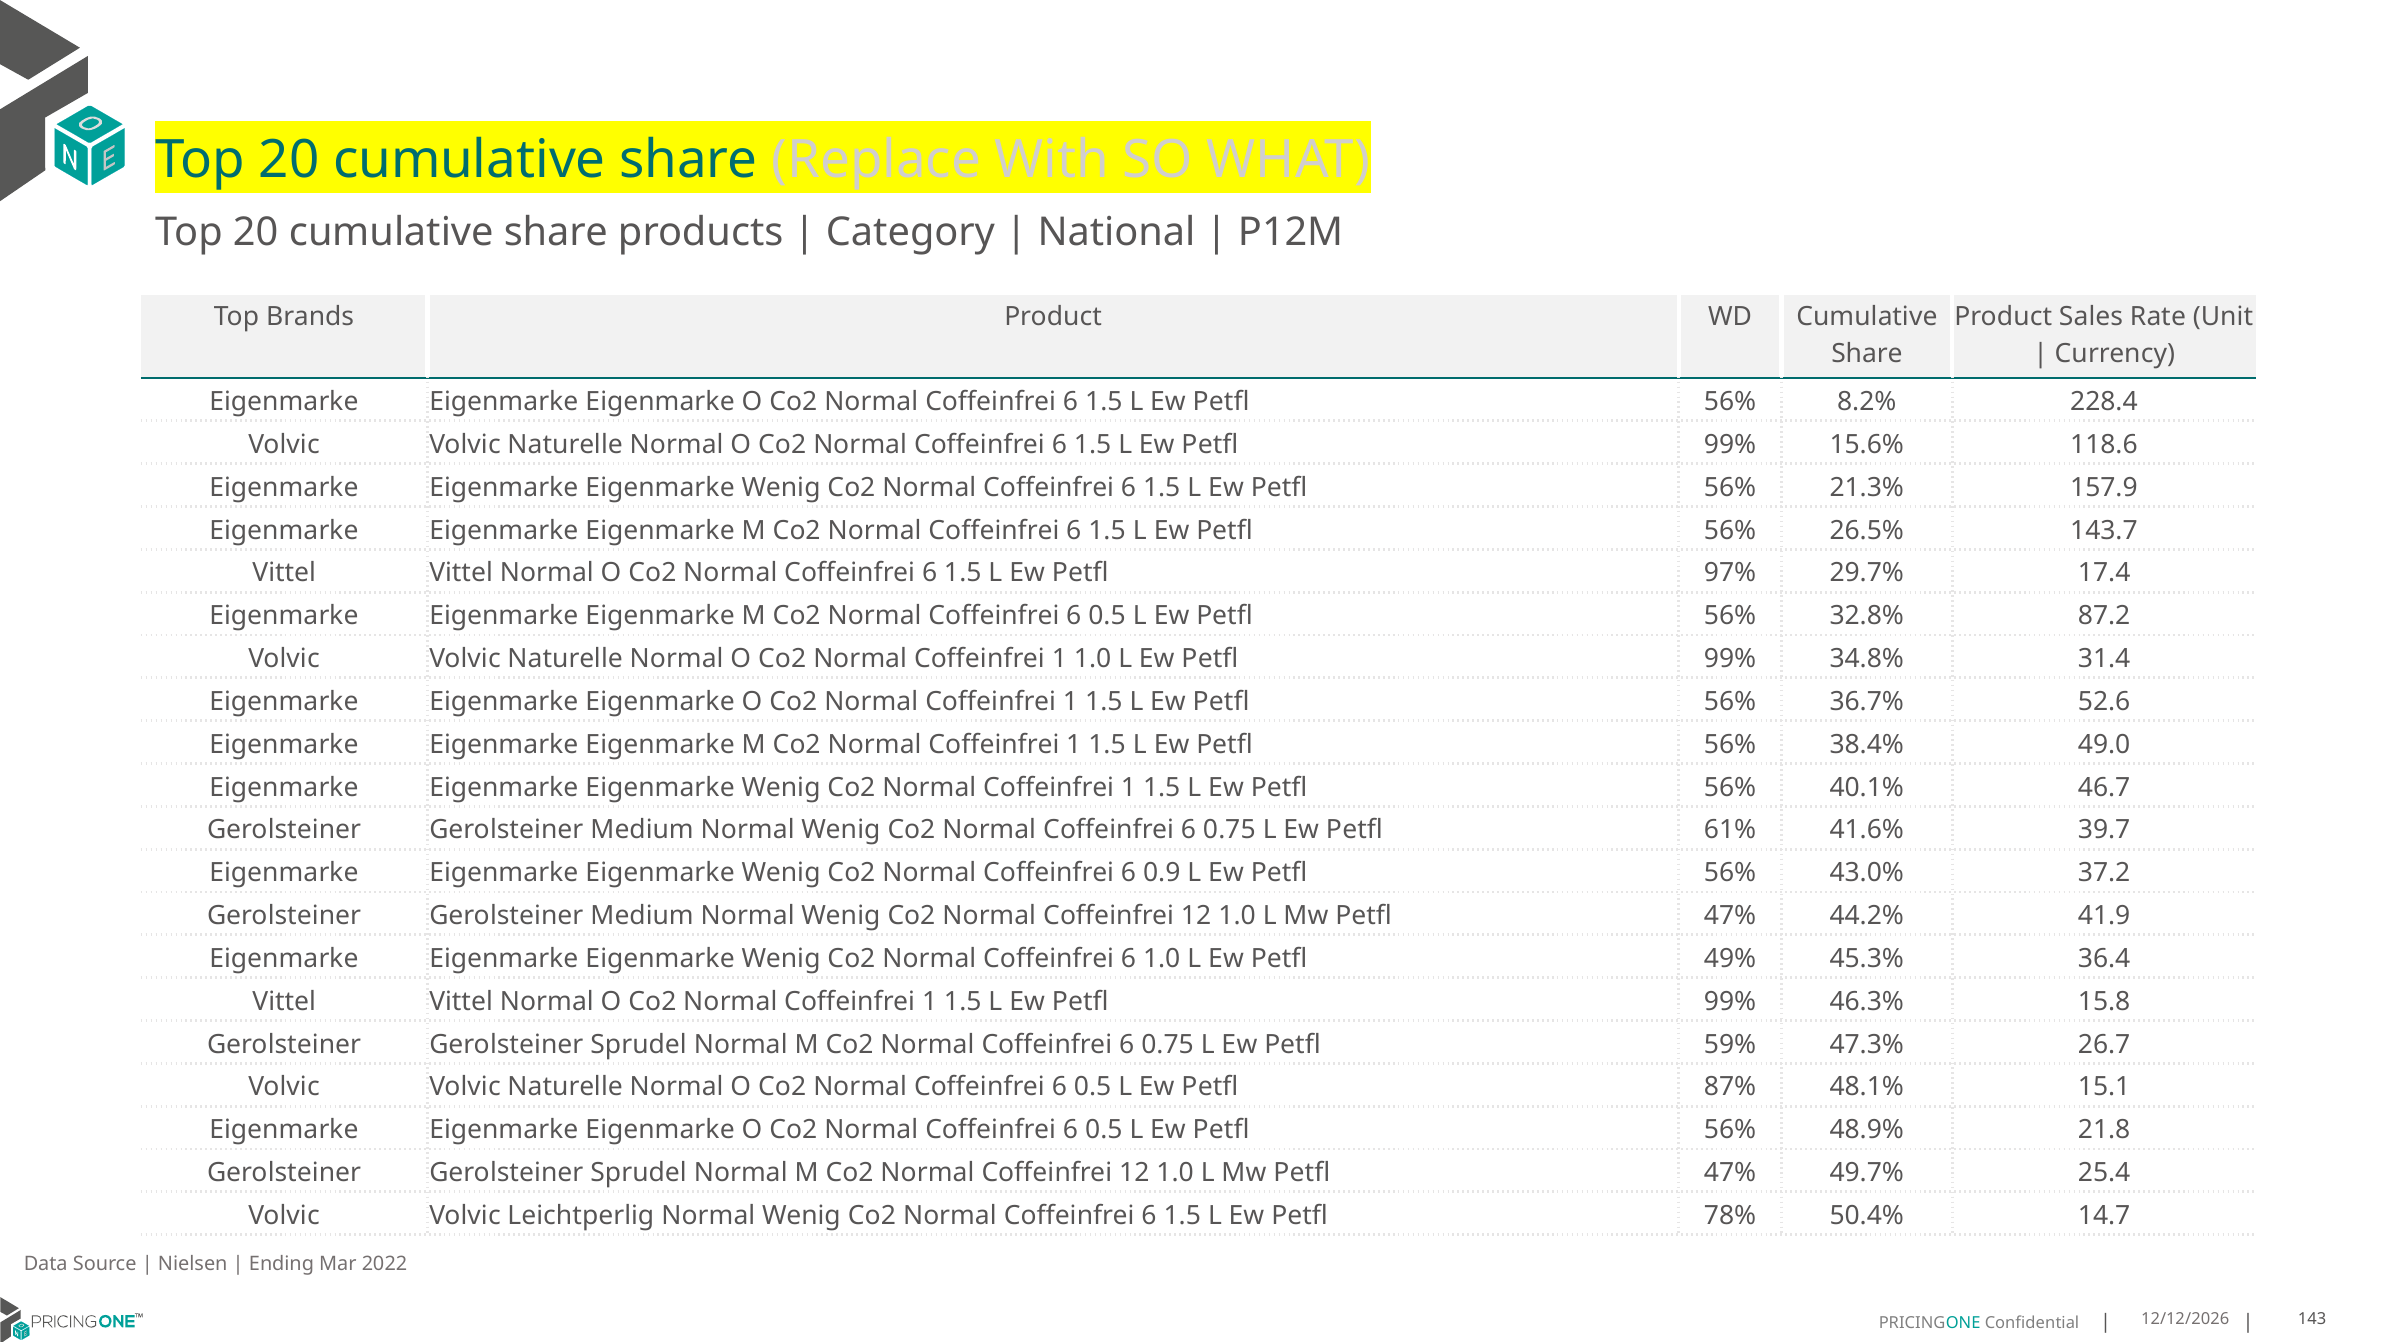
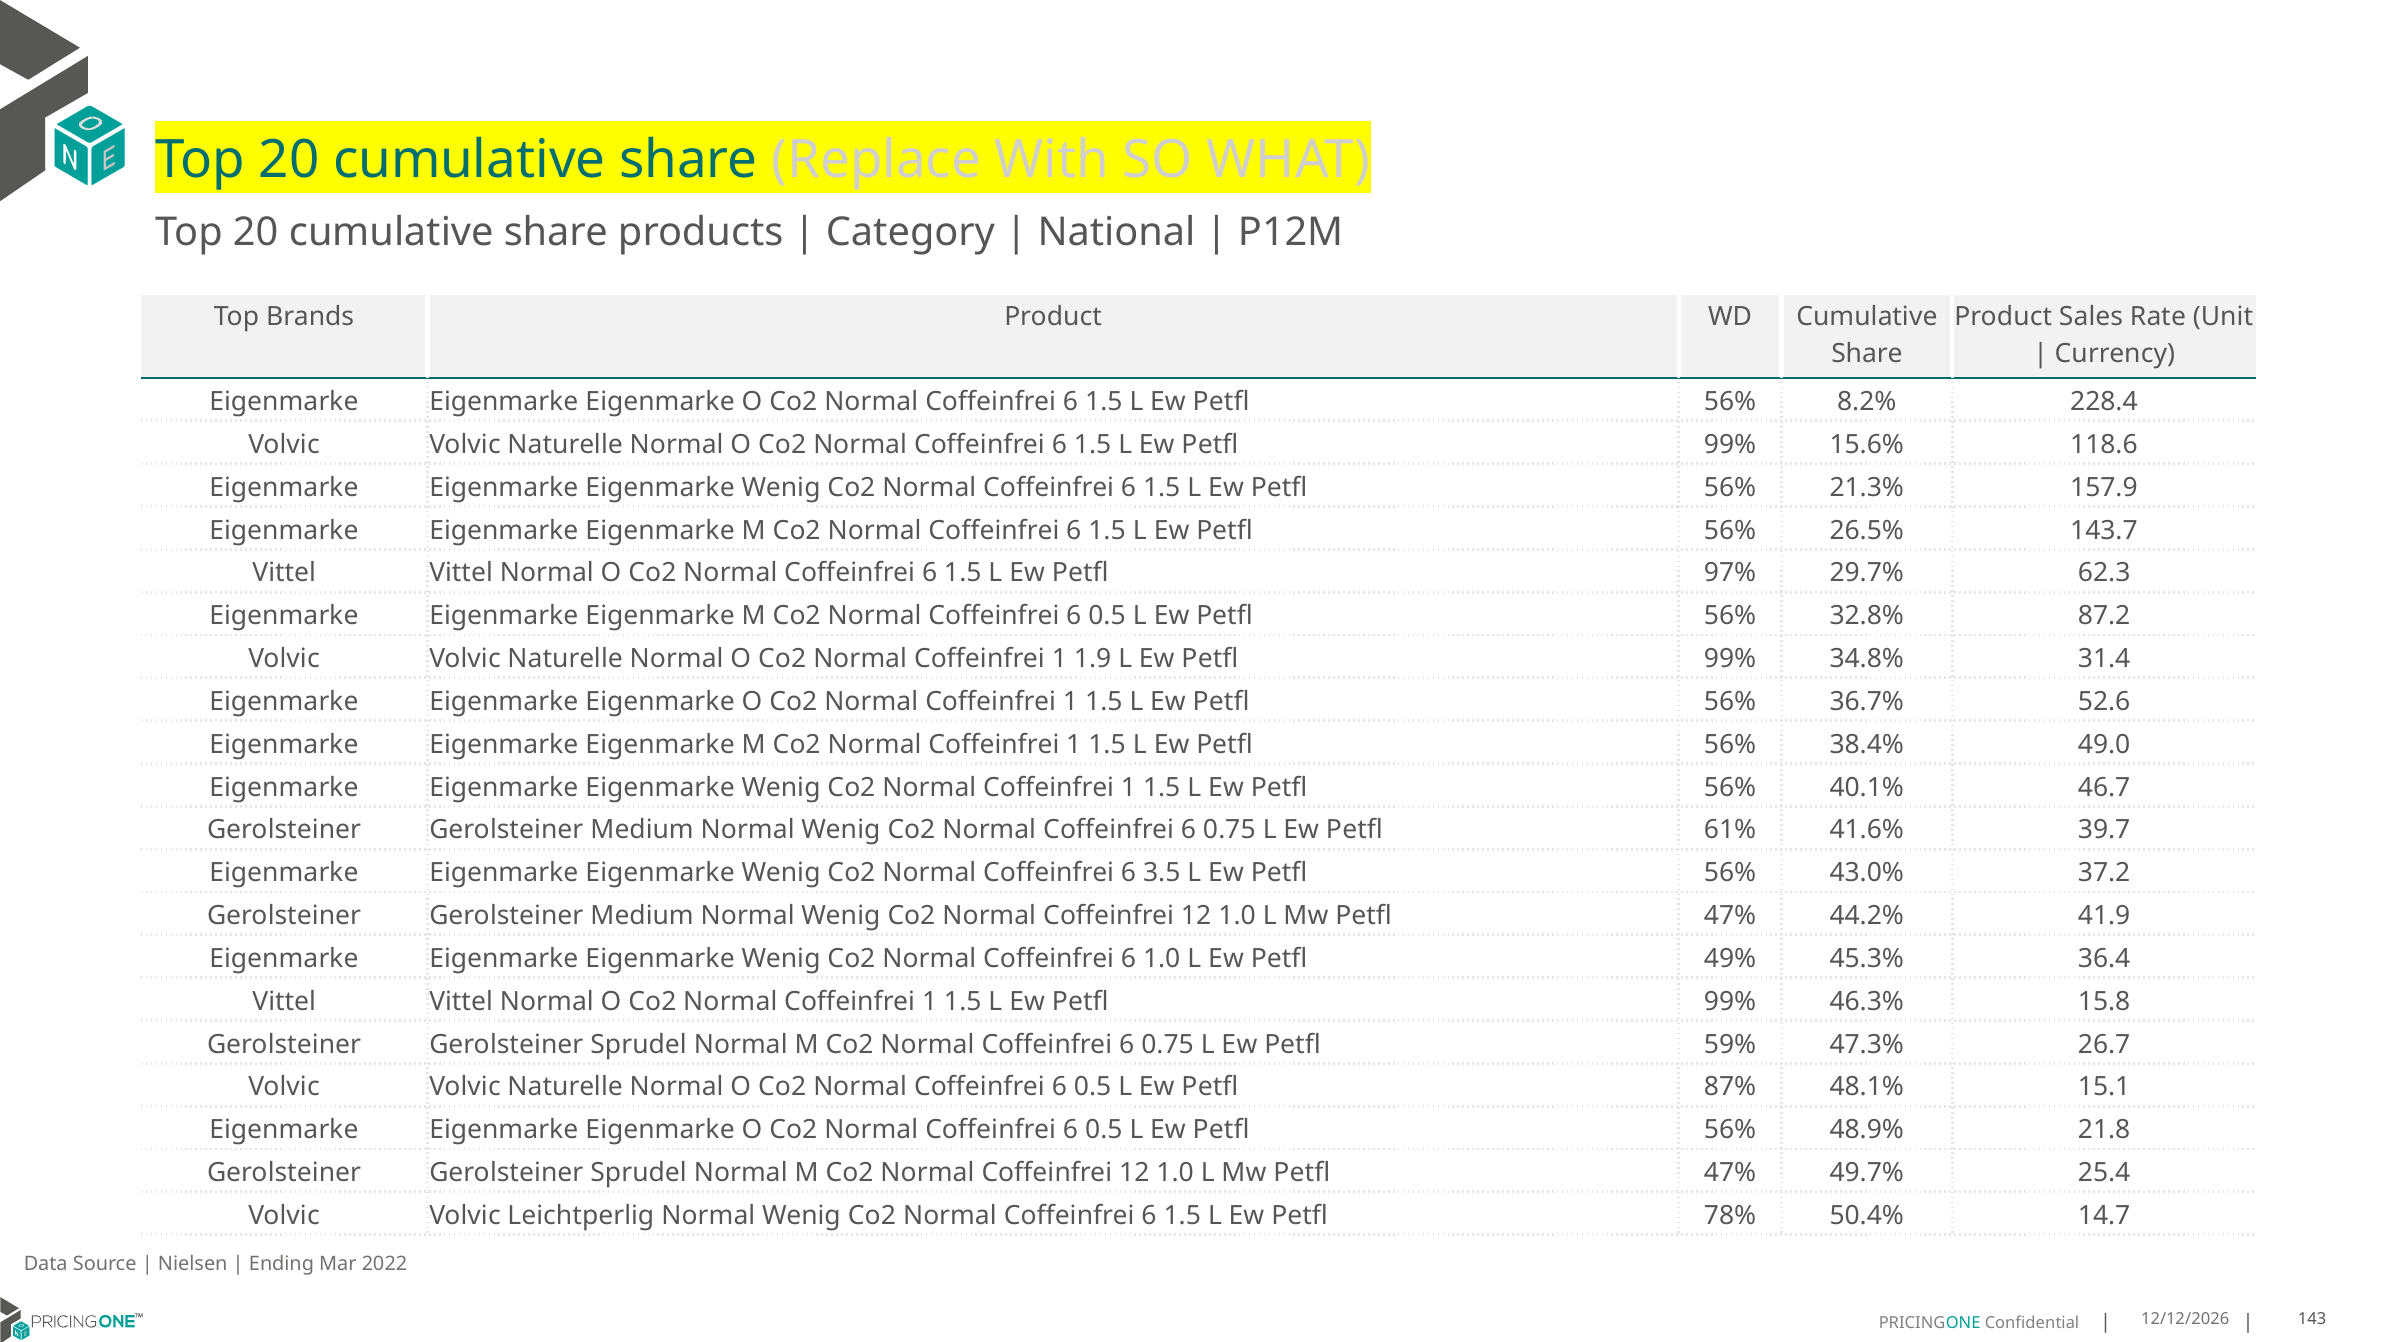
17.4: 17.4 -> 62.3 (2104, 573)
1 1.0: 1.0 -> 1.9 (1093, 659)
0.9: 0.9 -> 3.5 (1162, 873)
